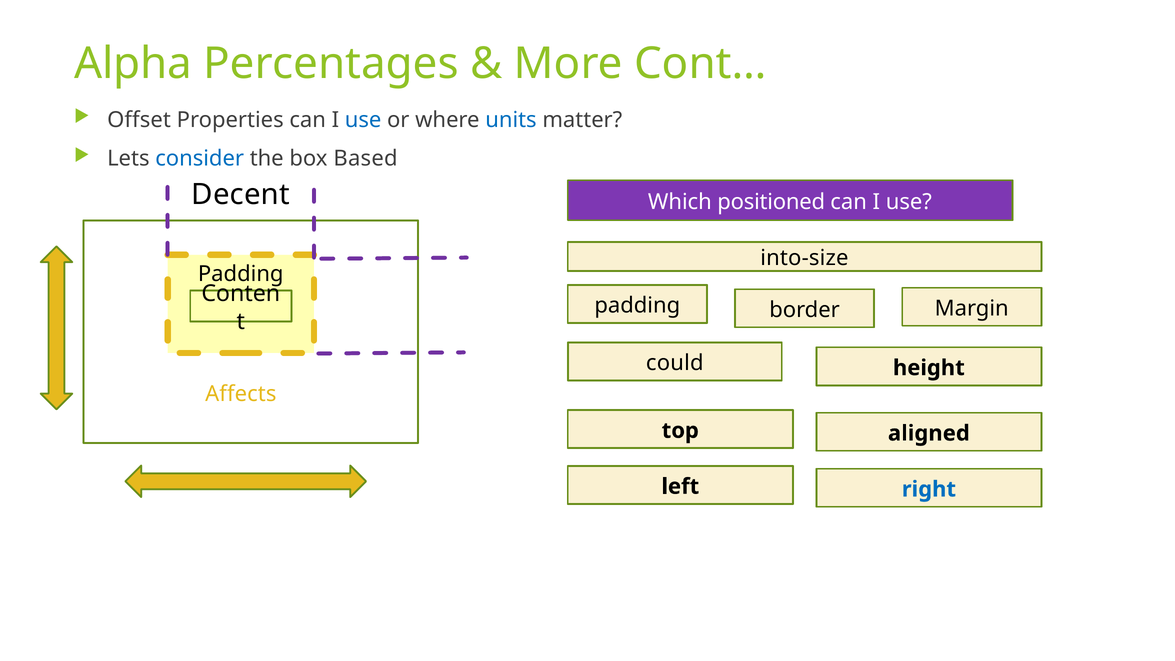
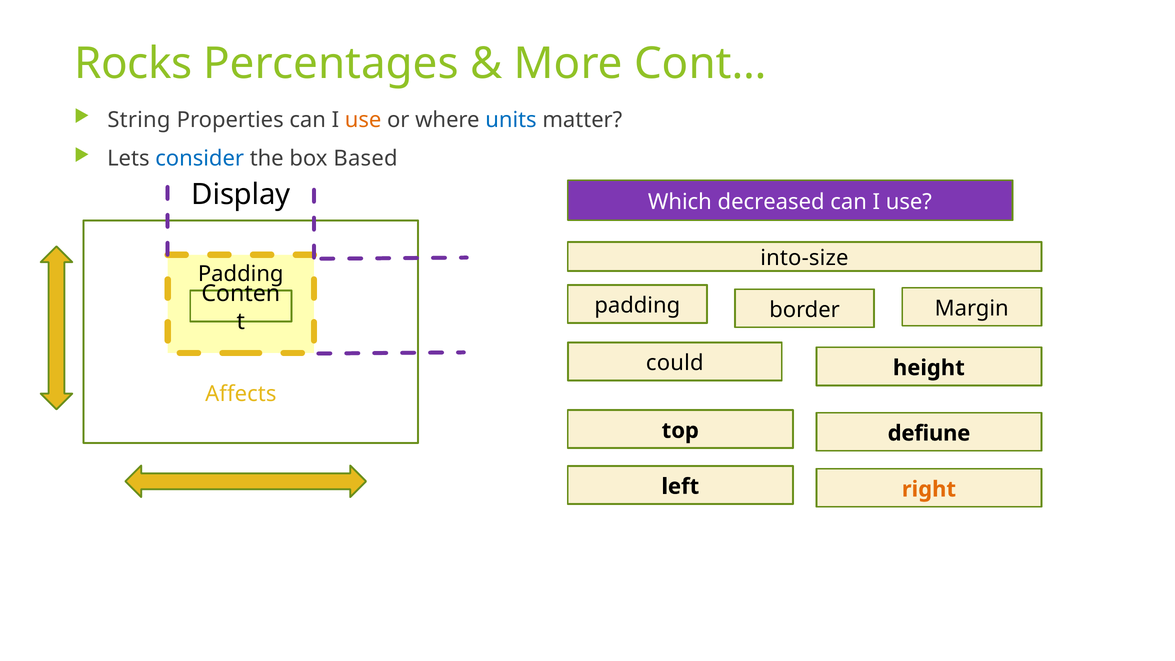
Alpha: Alpha -> Rocks (133, 64)
Offset: Offset -> String (139, 120)
use colour: blue -> orange (363, 120)
Decent: Decent -> Display (241, 195)
positioned: positioned -> decreased (771, 202)
aligned: aligned -> defiune (929, 433)
right colour: blue -> orange (929, 489)
